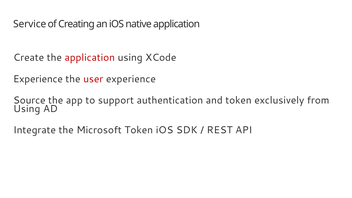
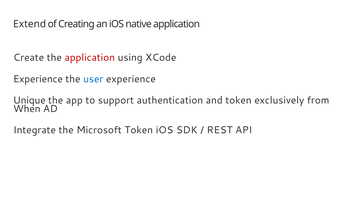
Service: Service -> Extend (30, 24)
user colour: red -> blue (93, 79)
Source: Source -> Unique (29, 100)
Using: Using -> When (27, 109)
